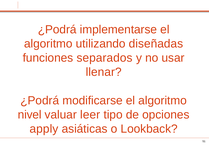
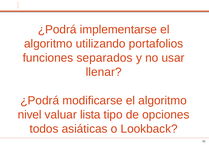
diseñadas: diseñadas -> portafolios (156, 44)
leer: leer -> lista (90, 114)
apply: apply -> todos (44, 129)
